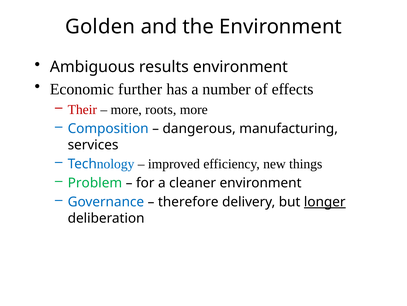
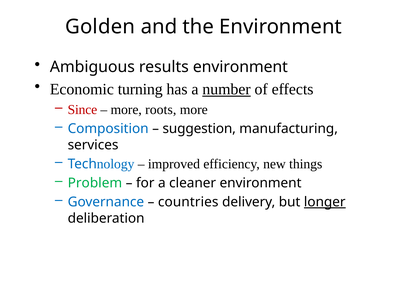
further: further -> turning (140, 89)
number underline: none -> present (227, 89)
Their: Their -> Since (82, 109)
dangerous: dangerous -> suggestion (199, 128)
therefore: therefore -> countries (188, 202)
